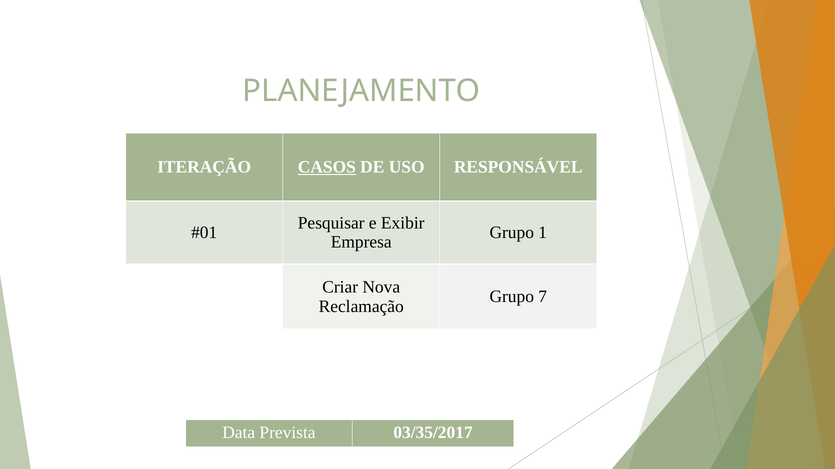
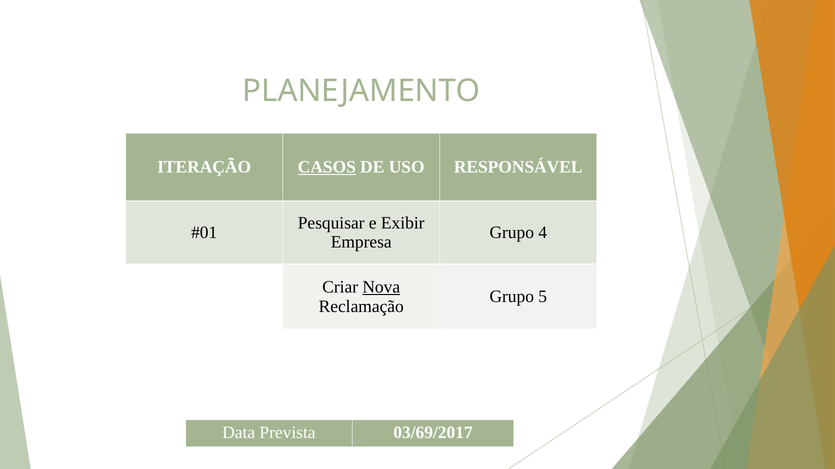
1: 1 -> 4 (543, 233)
Nova underline: none -> present (381, 288)
7: 7 -> 5 (543, 297)
03/35/2017: 03/35/2017 -> 03/69/2017 (433, 433)
